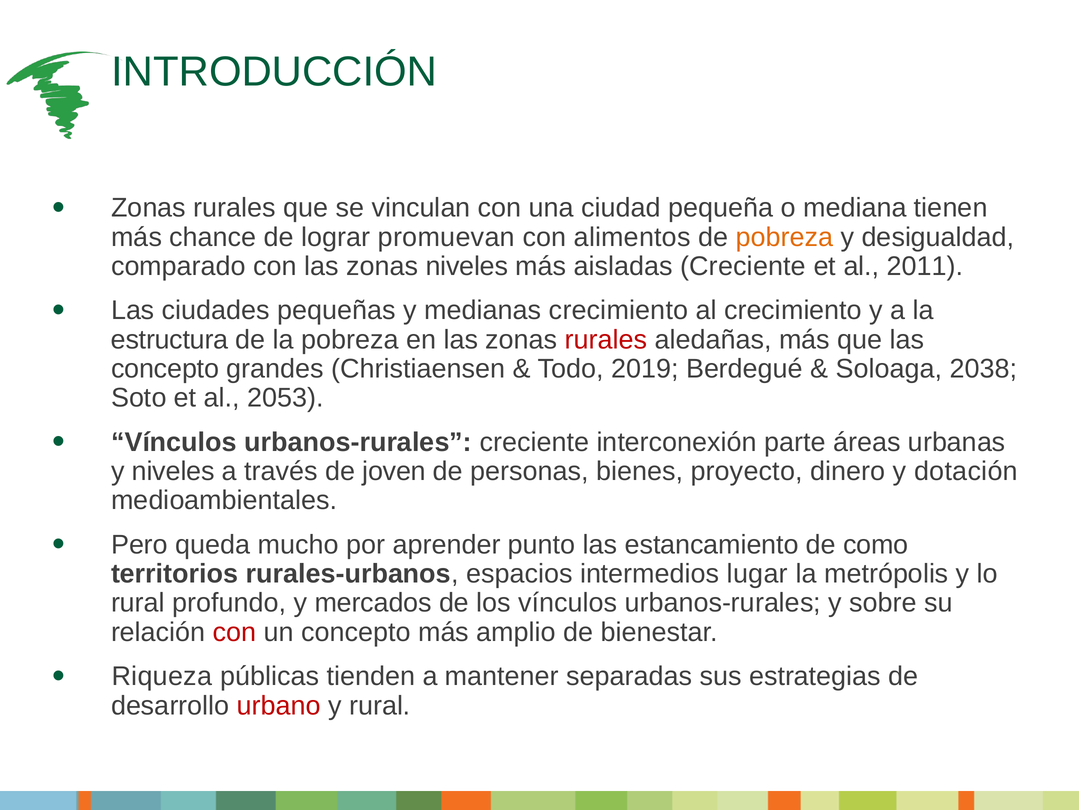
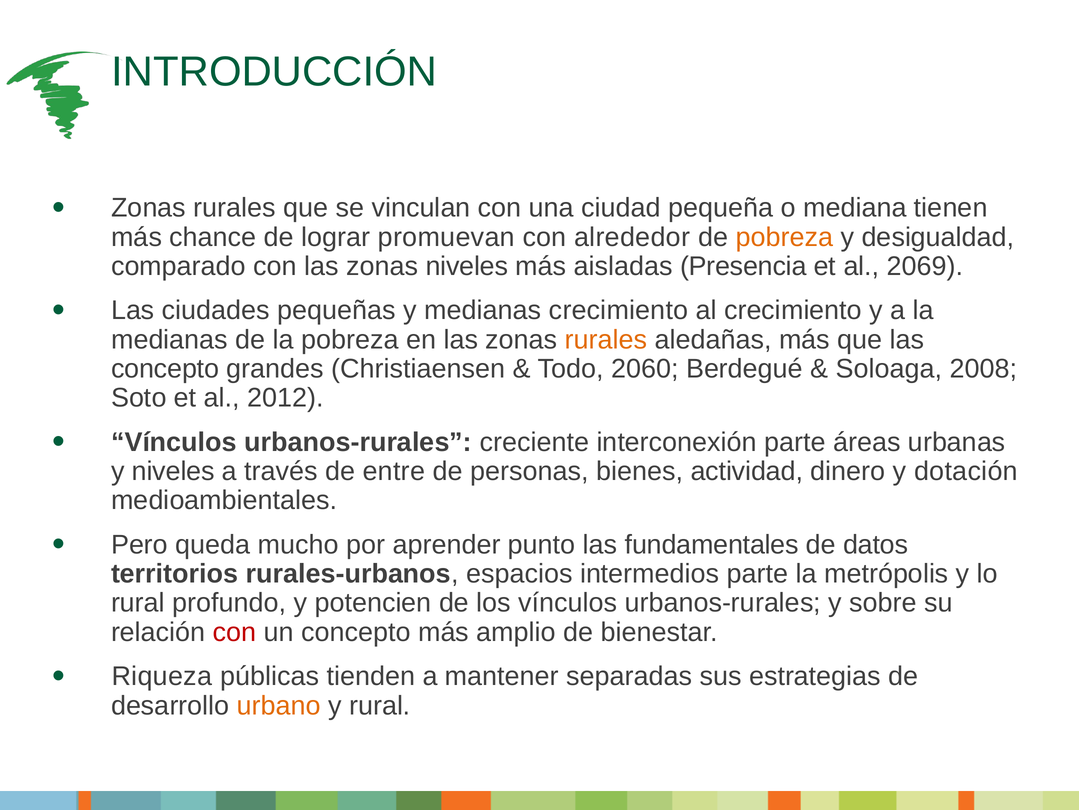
alimentos: alimentos -> alrededor (632, 237)
aisladas Creciente: Creciente -> Presencia (743, 266)
2011: 2011 -> 2069 (925, 266)
estructura: estructura -> medianas (169, 339)
rurales colour: red -> orange (606, 339)
2019: 2019 -> 2060 (645, 369)
2038: 2038 -> 2008 (983, 369)
2053: 2053 -> 2012 (285, 398)
joven: joven -> entre (394, 471)
proyecto: proyecto -> actividad (747, 471)
estancamiento: estancamiento -> fundamentales (712, 544)
como: como -> datos (876, 544)
intermedios lugar: lugar -> parte (758, 573)
mercados: mercados -> potencien (373, 603)
urbano colour: red -> orange (279, 705)
